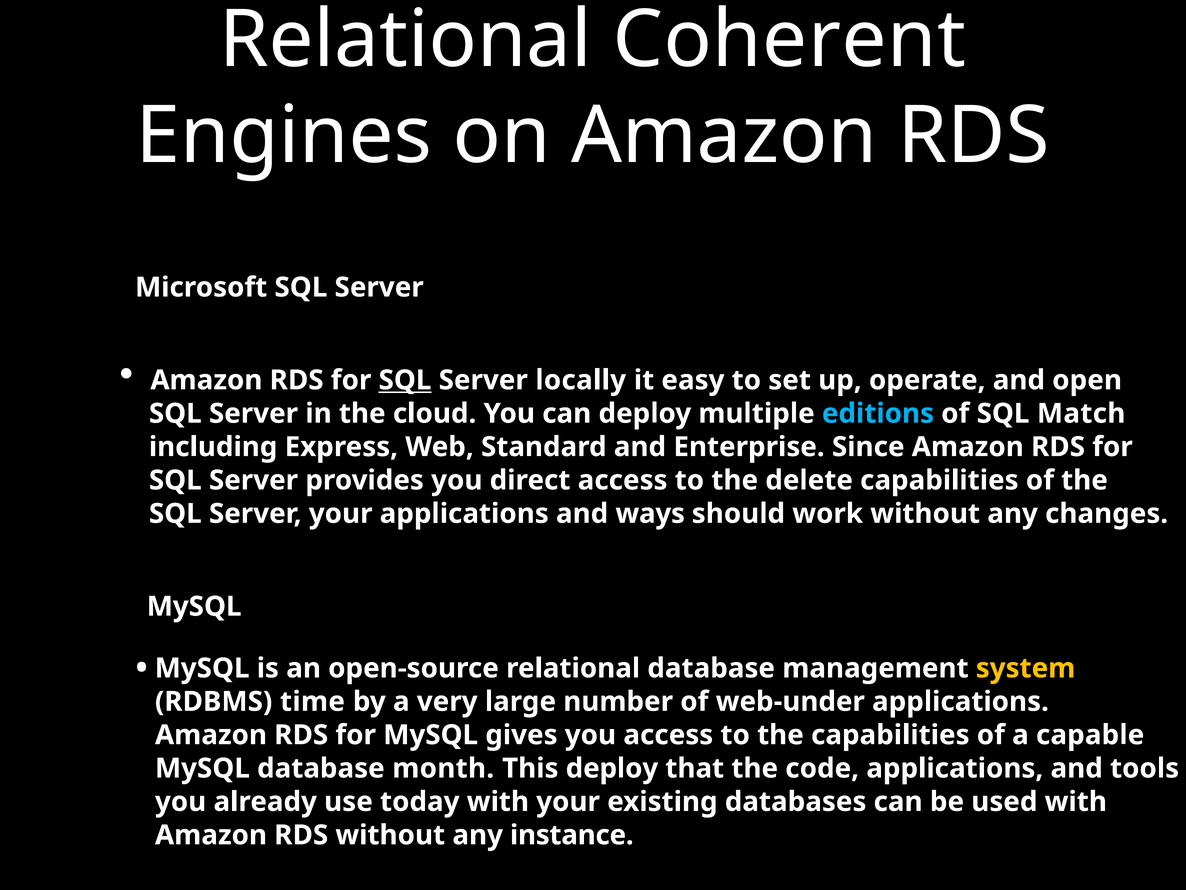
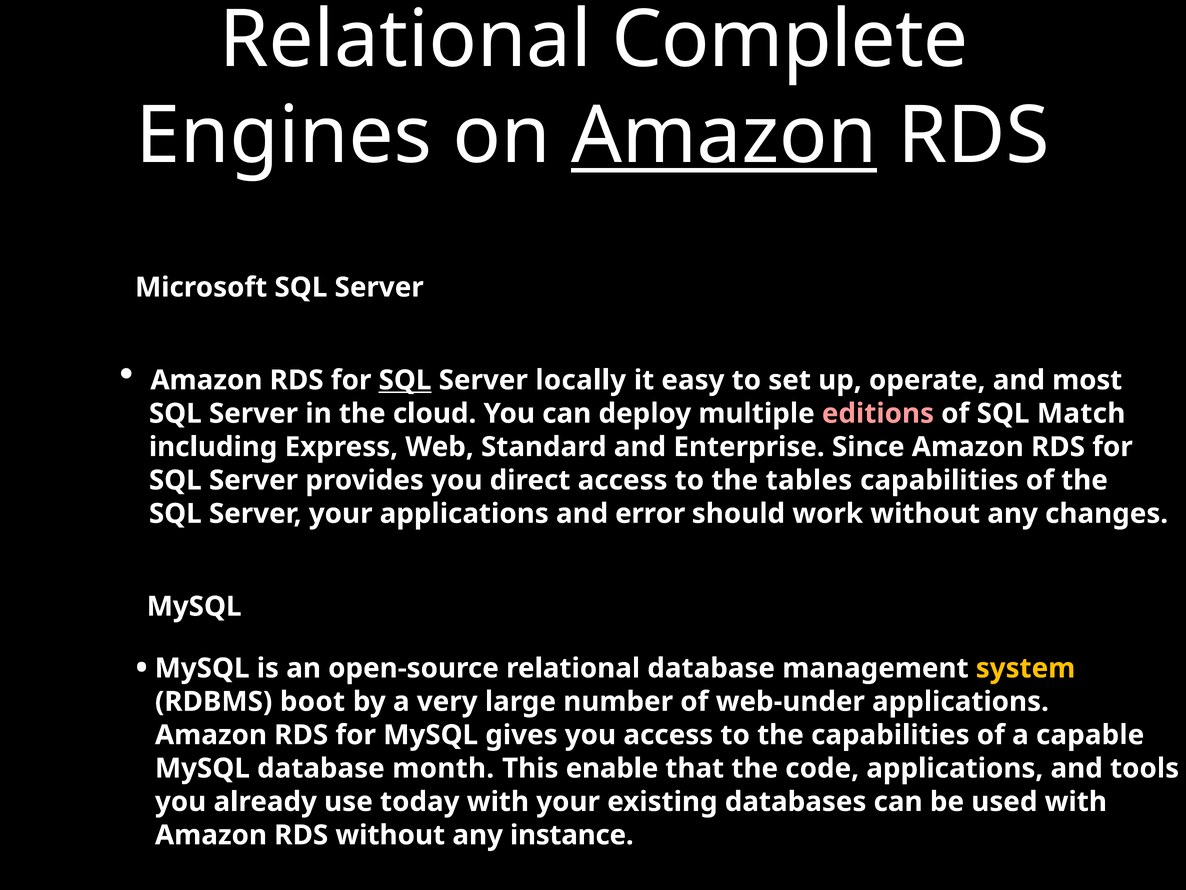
Coherent: Coherent -> Complete (790, 40)
Amazon underline: none -> present (724, 136)
open: open -> most (1087, 380)
editions colour: light blue -> pink (878, 413)
delete: delete -> tables (809, 480)
ways: ways -> error (650, 513)
time: time -> boot (312, 701)
This deploy: deploy -> enable (612, 768)
